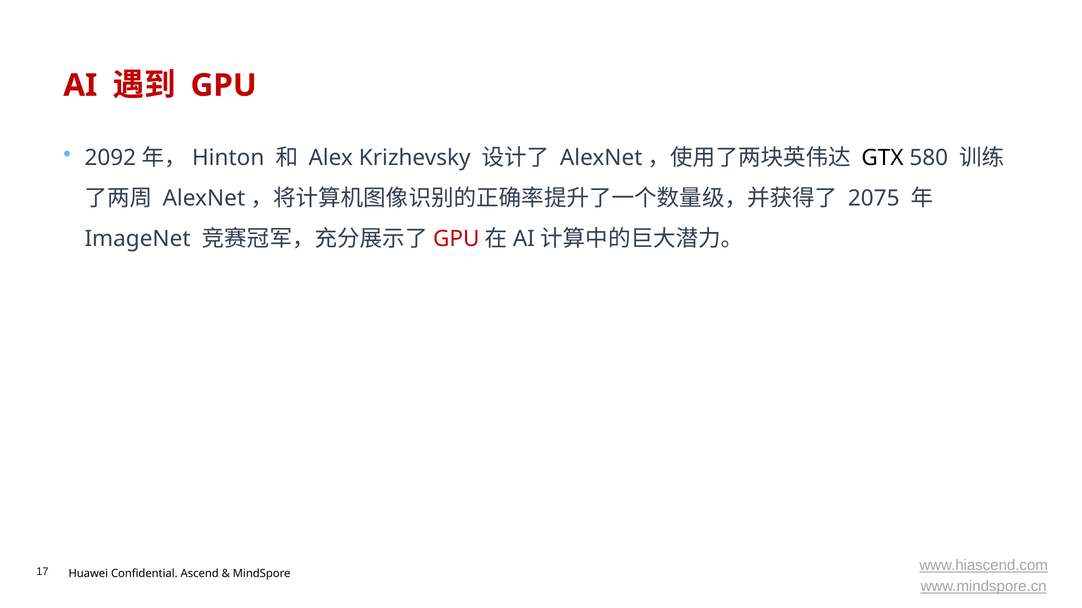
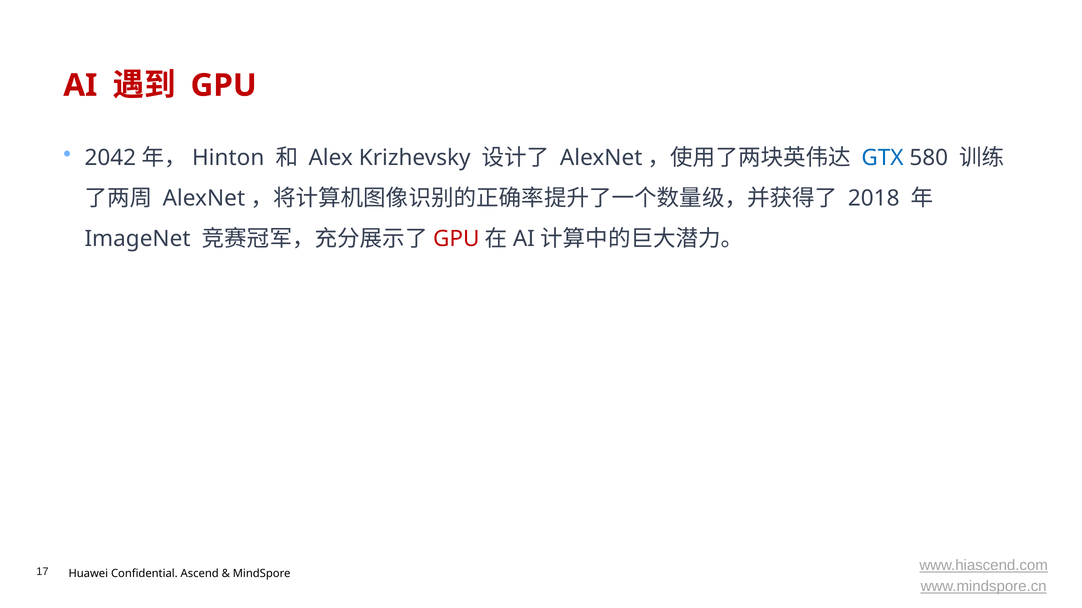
2092: 2092 -> 2042 (110, 158)
GTX colour: black -> blue (882, 158)
2075: 2075 -> 2018 (874, 198)
